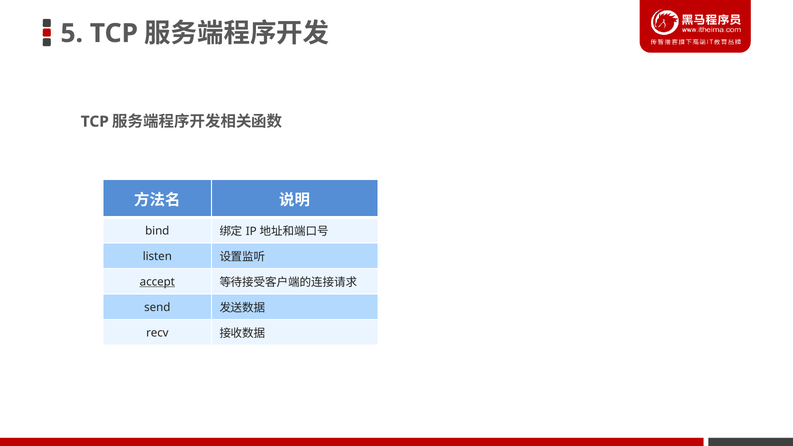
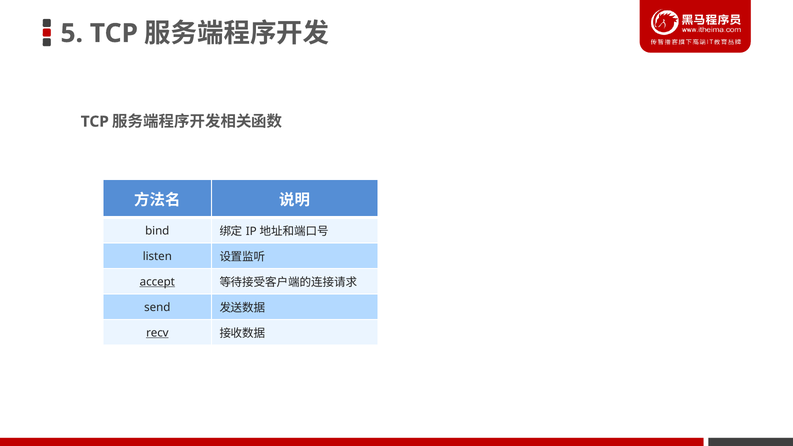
recv underline: none -> present (157, 333)
